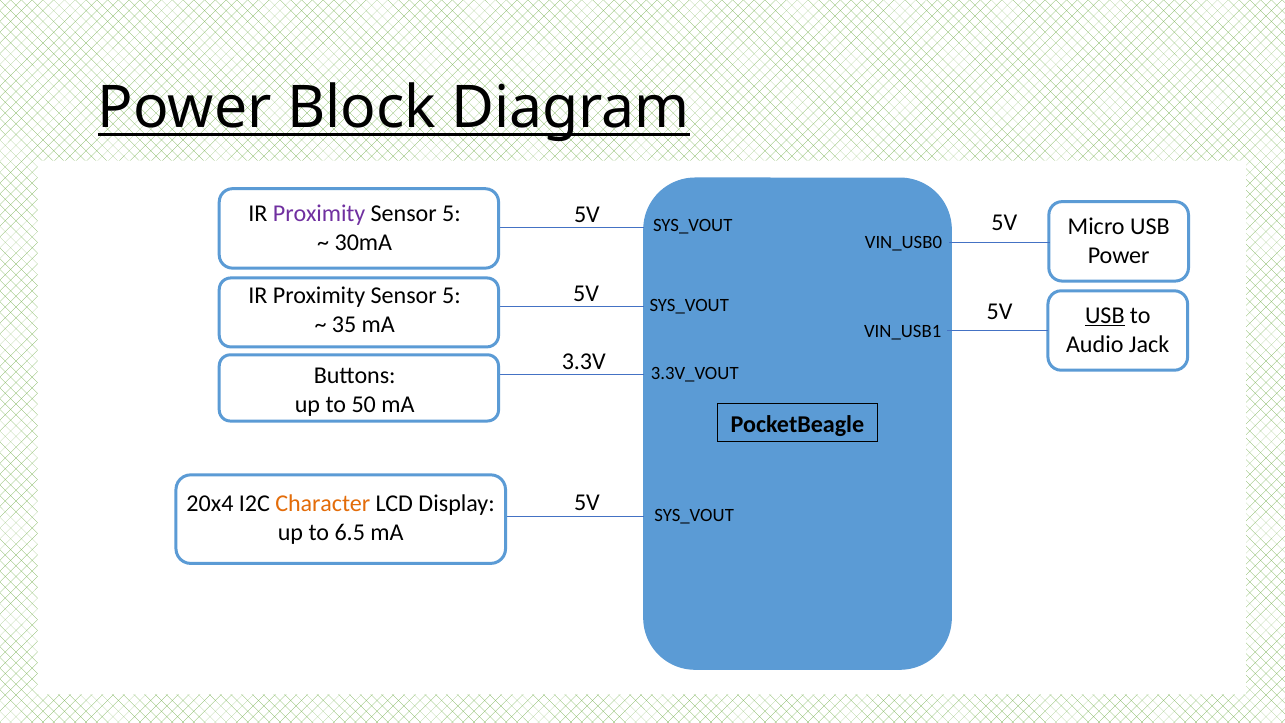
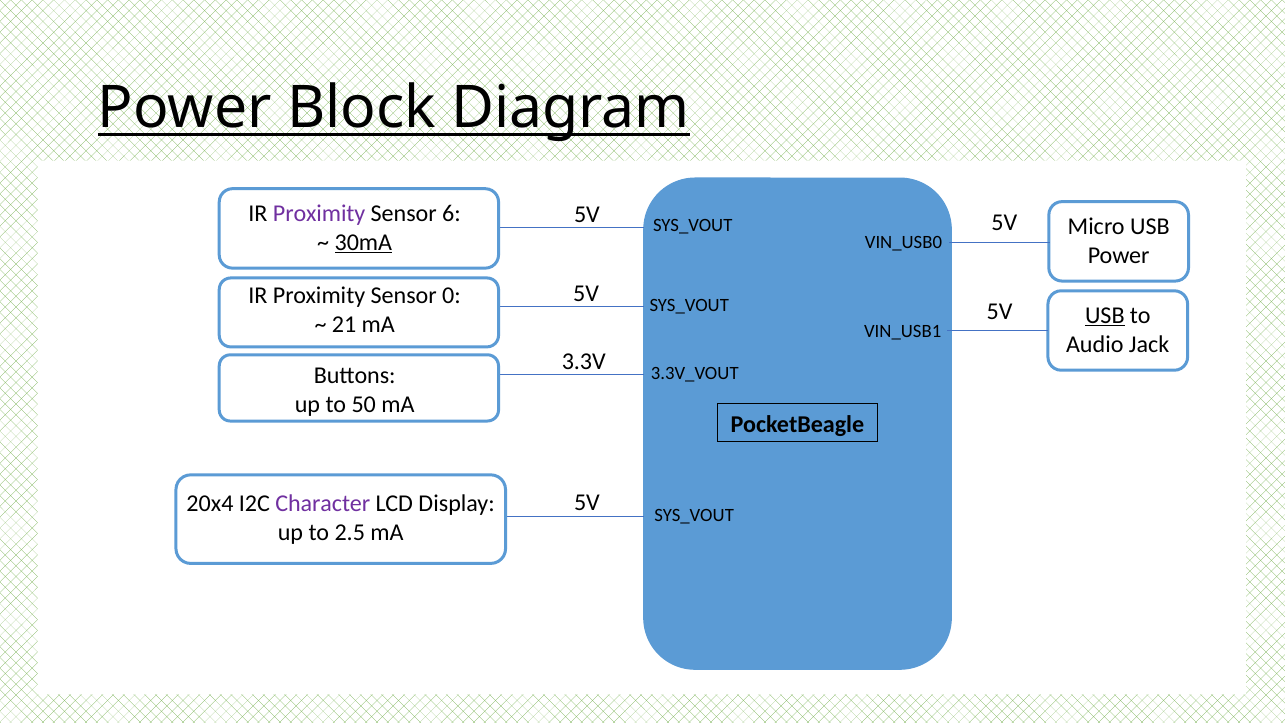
5: 5 -> 6 (452, 213)
30mA underline: none -> present (363, 242)
5: 5 -> 0 (452, 295)
35: 35 -> 21 (344, 324)
Character colour: orange -> purple (323, 503)
6.5: 6.5 -> 2.5 (350, 532)
